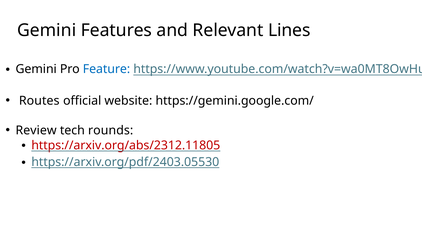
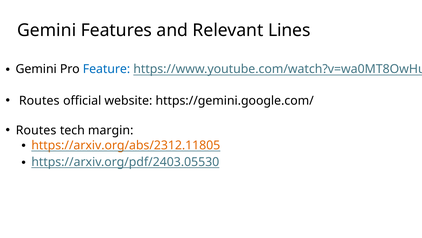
Review: Review -> Routes (36, 130)
rounds: rounds -> margin (111, 130)
https://arxiv.org/abs/2312.11805 colour: red -> orange (126, 145)
